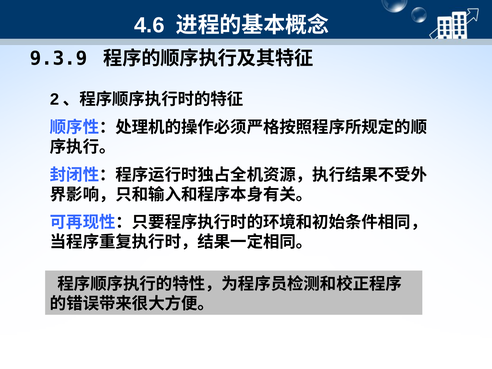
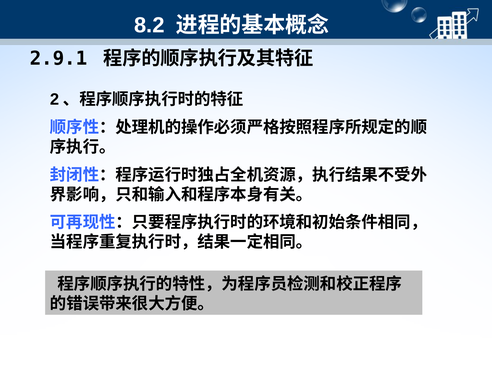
4.6: 4.6 -> 8.2 (149, 25)
9.3.9: 9.3.9 -> 2.9.1 (58, 59)
